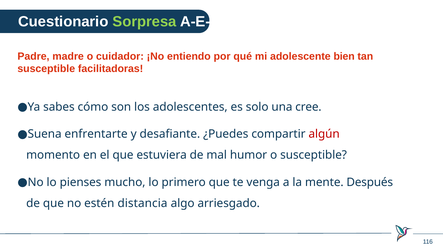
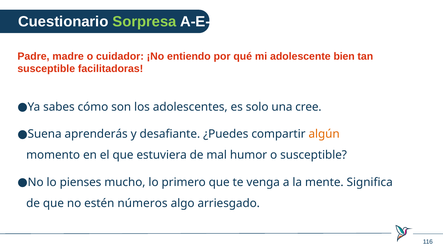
enfrentarte: enfrentarte -> aprenderás (96, 134)
algún colour: red -> orange (324, 134)
Después: Después -> Significa (370, 182)
distancia: distancia -> números (143, 203)
